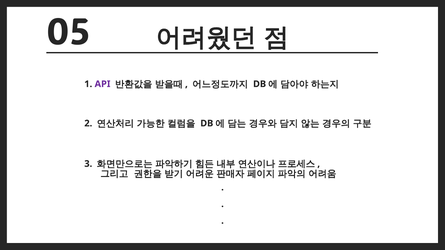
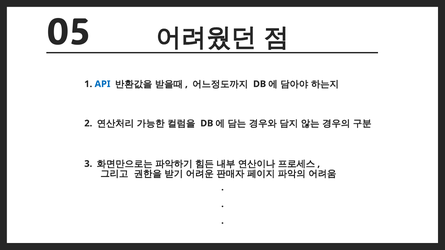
API colour: purple -> blue (103, 84)
